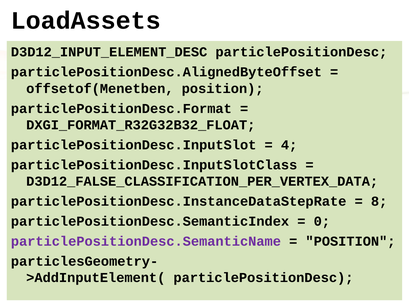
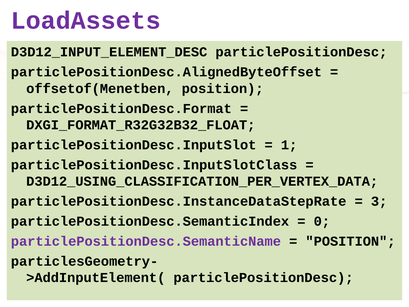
LoadAssets colour: black -> purple (86, 20)
4: 4 -> 1 (289, 145)
D3D12_FALSE_CLASSIFICATION_PER_VERTEX_DATA: D3D12_FALSE_CLASSIFICATION_PER_VERTEX_DATA -> D3D12_USING_CLASSIFICATION_PER_VERTEX_DATA (202, 181)
8: 8 -> 3 (379, 201)
